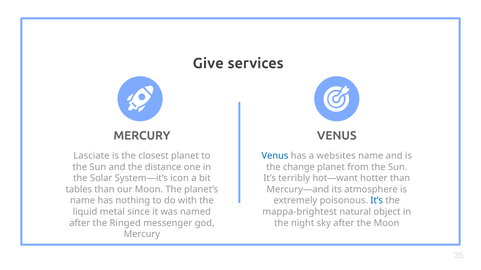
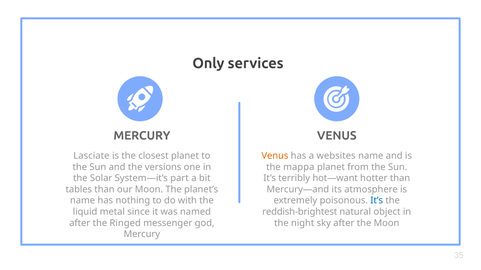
Give: Give -> Only (208, 63)
Venus colour: blue -> orange (275, 156)
distance: distance -> versions (163, 167)
change: change -> mappa (299, 167)
icon: icon -> part (180, 179)
mappa-brightest: mappa-brightest -> reddish-brightest (300, 212)
